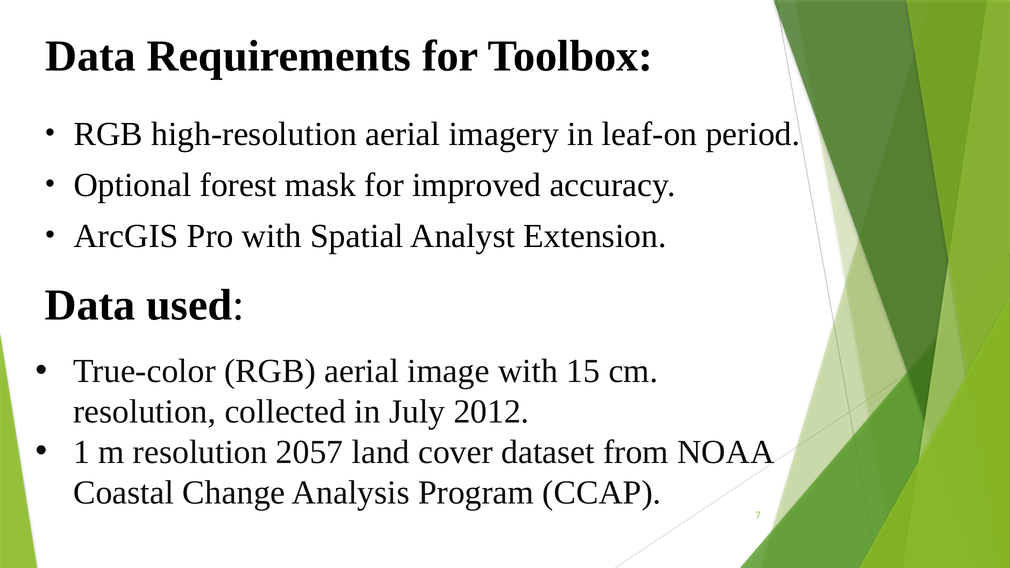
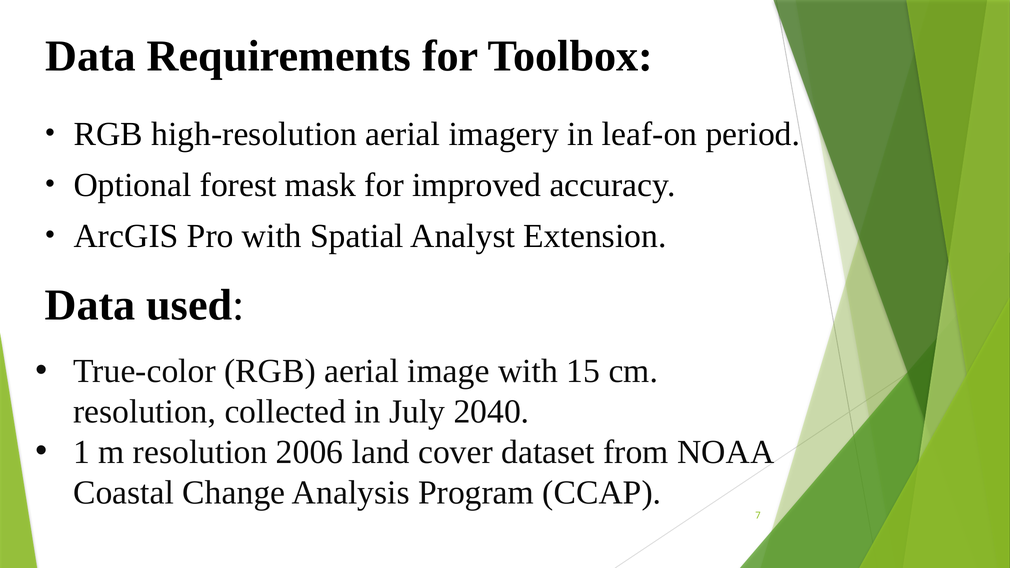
2012: 2012 -> 2040 (491, 412)
2057: 2057 -> 2006 (310, 452)
